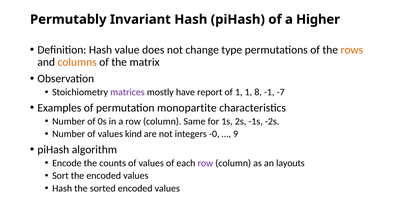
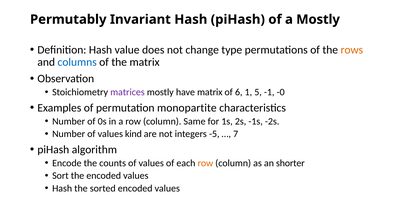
a Higher: Higher -> Mostly (318, 19)
columns colour: orange -> blue (77, 62)
have report: report -> matrix (210, 92)
of 1: 1 -> 6 (239, 92)
8: 8 -> 5 (258, 92)
-7: -7 -> -0 (281, 92)
-0: -0 -> -5 (214, 134)
9: 9 -> 7 (236, 134)
row colour: purple -> orange (205, 164)
layouts: layouts -> shorter (290, 164)
